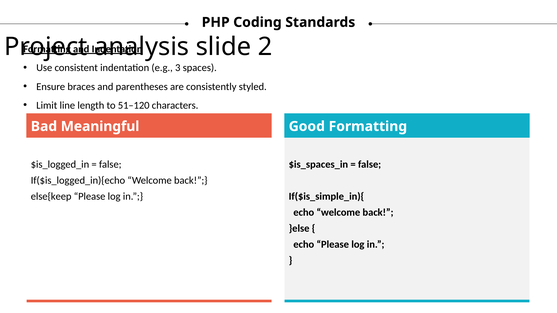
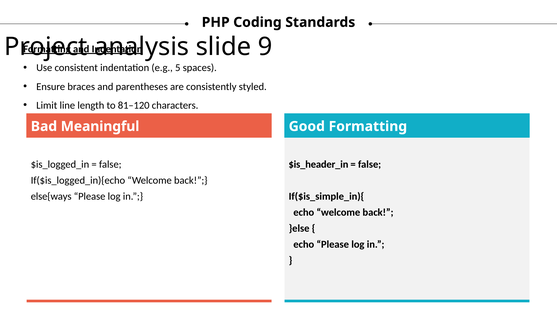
2: 2 -> 9 (265, 47)
3: 3 -> 5 (178, 68)
51–120: 51–120 -> 81–120 (134, 106)
$is_spaces_in: $is_spaces_in -> $is_header_in (318, 165)
else{keep: else{keep -> else{ways (51, 197)
